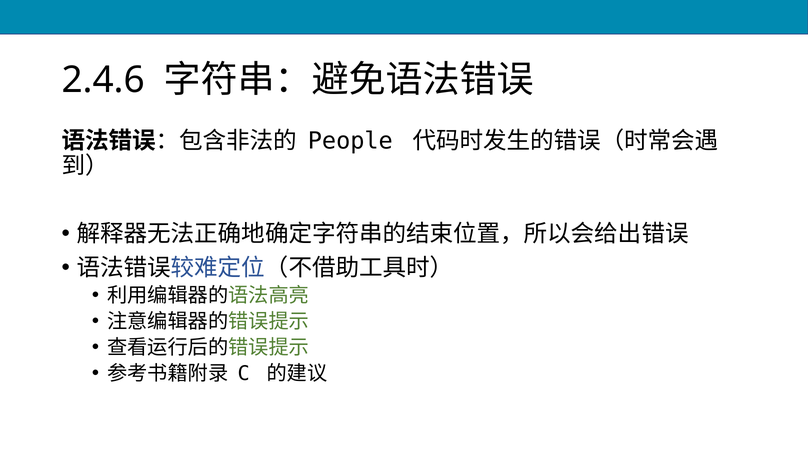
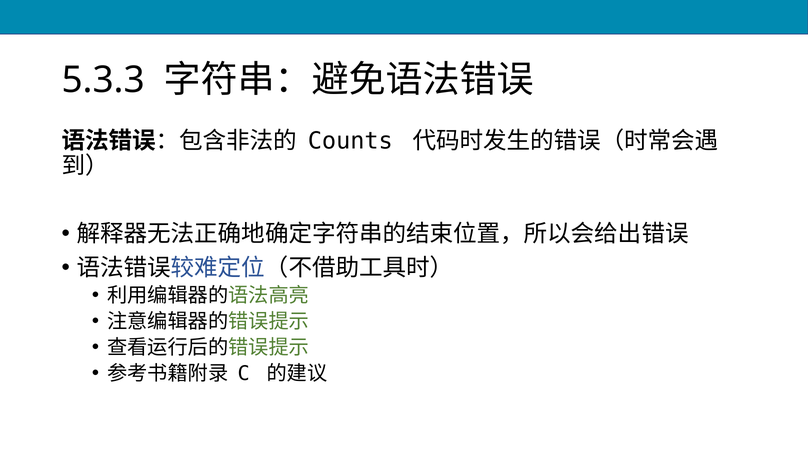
2.4.6: 2.4.6 -> 5.3.3 (103, 80)
People: People -> Counts (350, 141)
